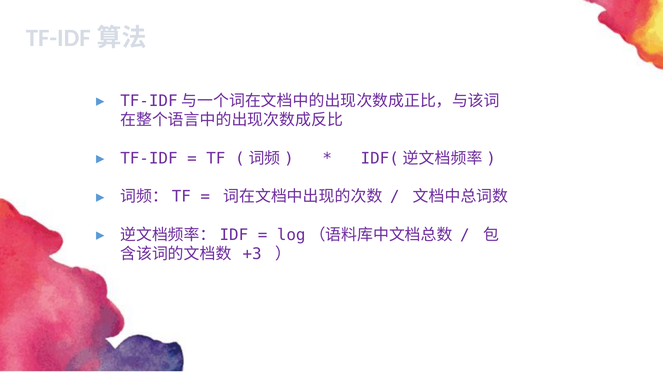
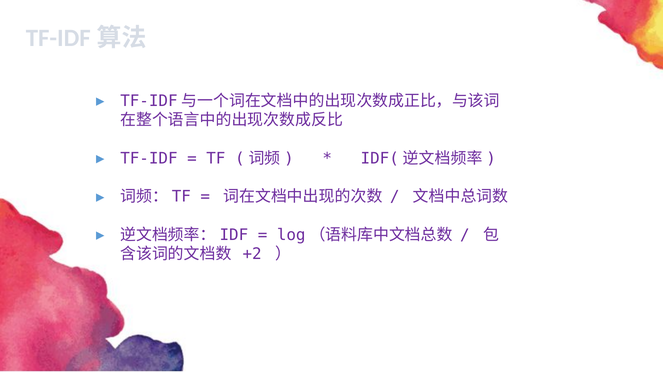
+3: +3 -> +2 (252, 254)
